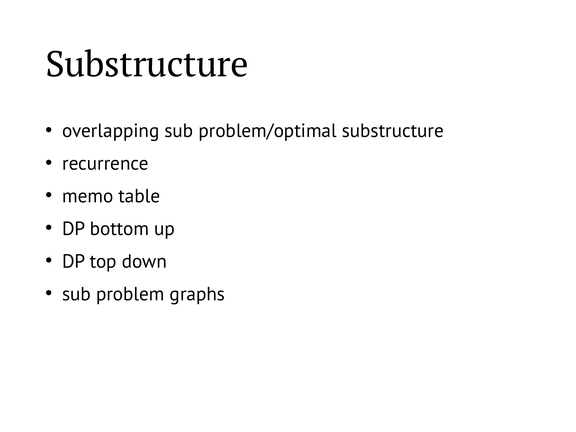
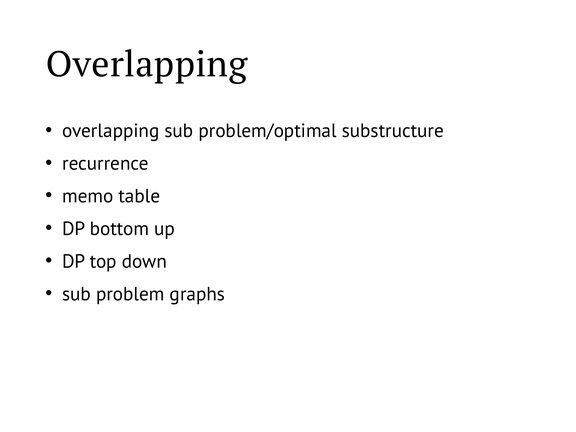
Substructure: Substructure -> Overlapping (147, 65)
